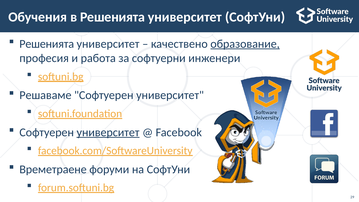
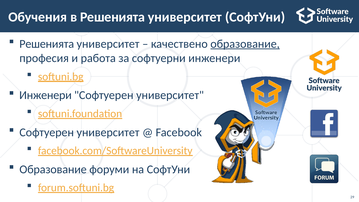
Решаваме: Решаваме -> Инженери (45, 95)
университет underline: present -> none (108, 132)
Времетраене: Времетраене -> Образование (53, 169)
